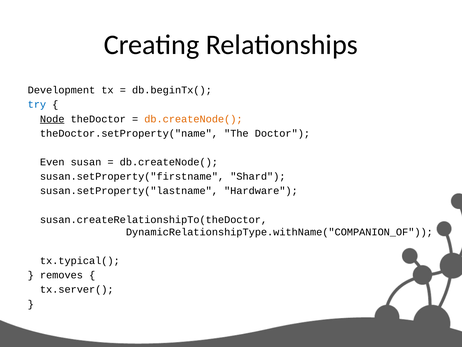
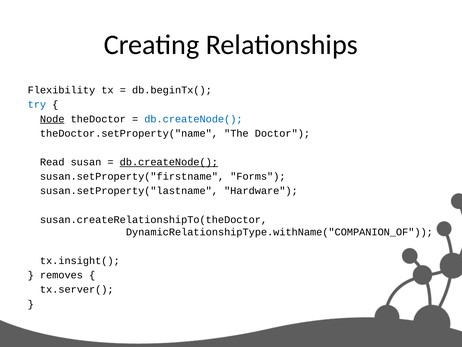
Development: Development -> Flexibility (61, 90)
db.createNode( colour: orange -> blue (193, 119)
Even: Even -> Read (52, 162)
db.createNode( underline: none -> present (169, 162)
Shard: Shard -> Forms (258, 176)
tx.typical(: tx.typical( -> tx.insight( (80, 260)
